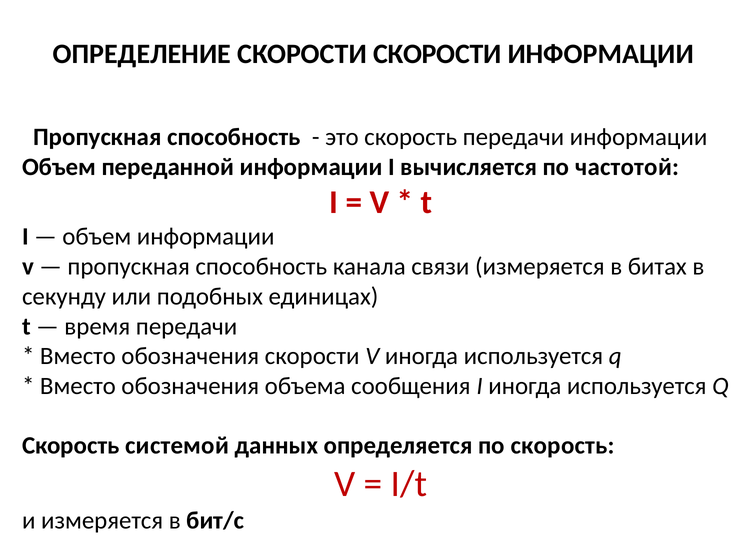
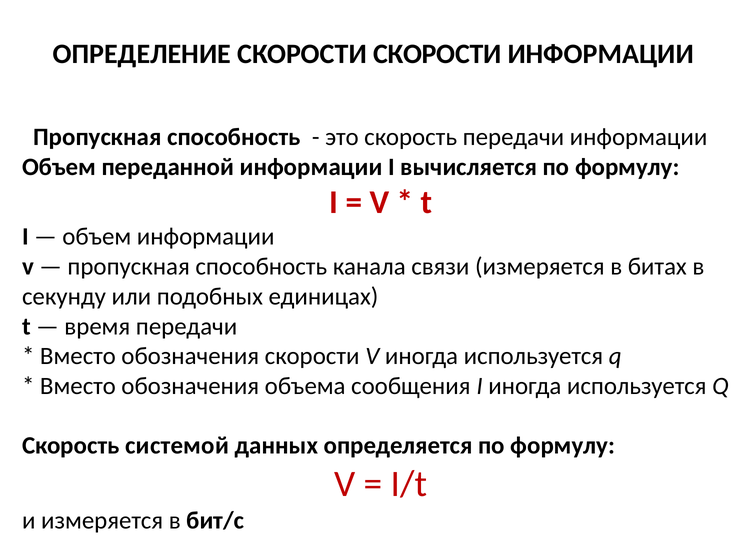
вычисляется по частотой: частотой -> формулу (627, 167)
определяется по скорость: скорость -> формулу (563, 446)
